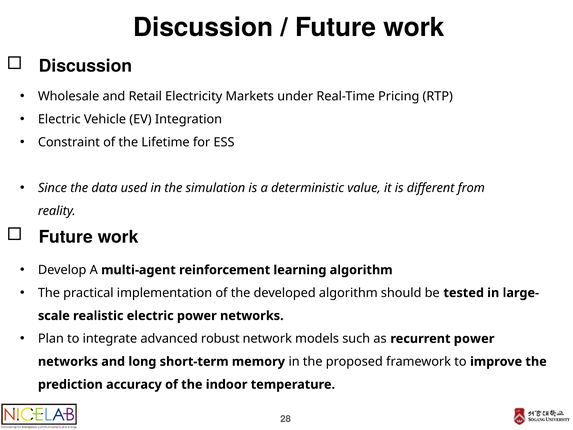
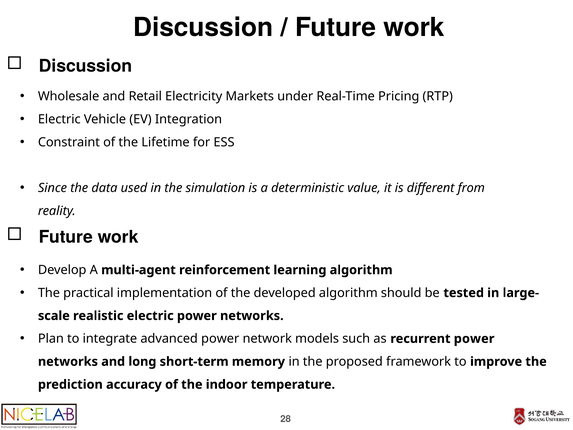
advanced robust: robust -> power (220, 339)
